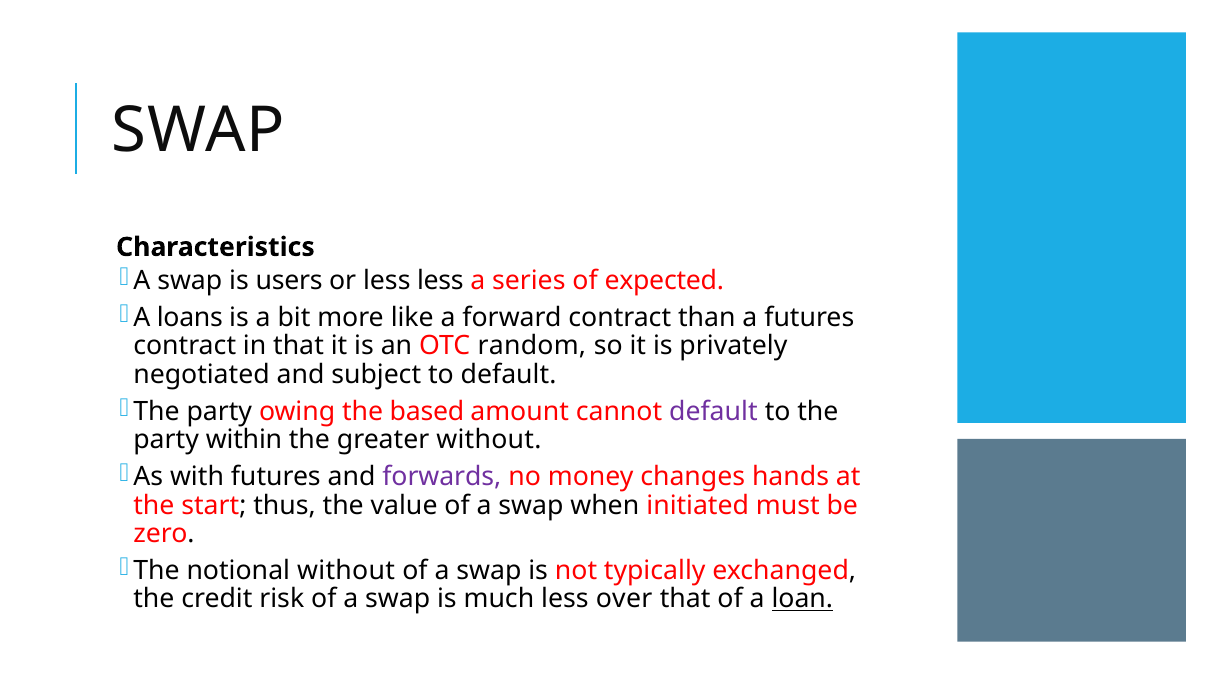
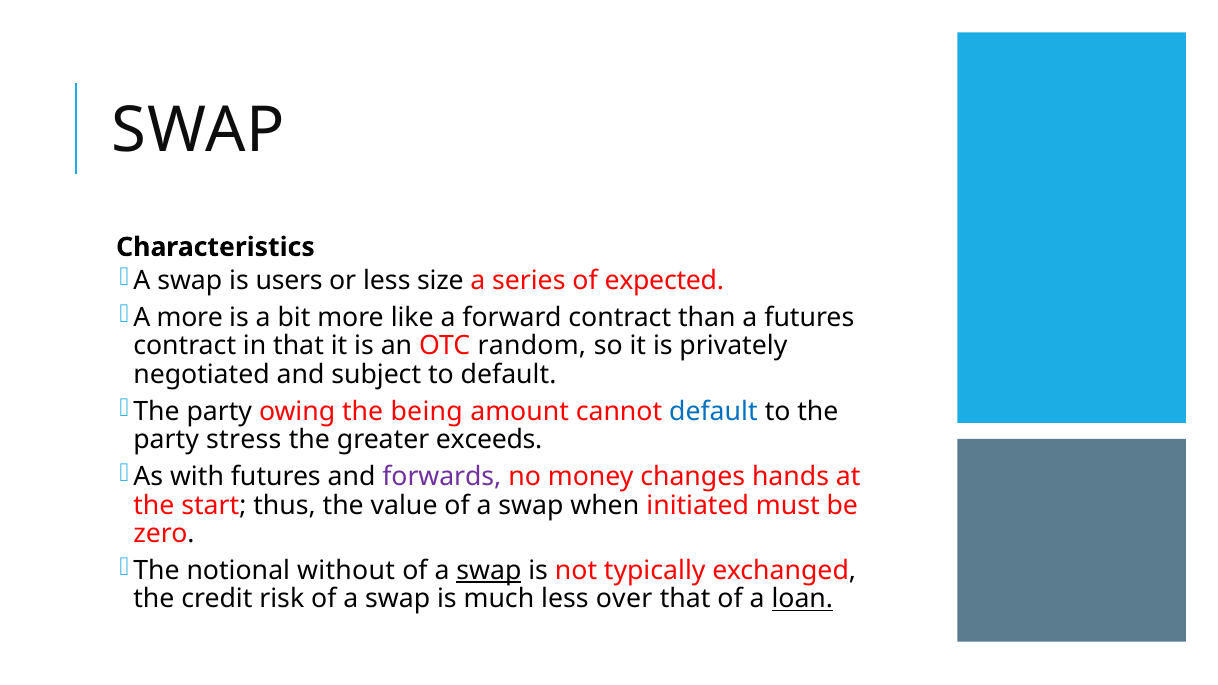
less less: less -> size (440, 281)
A loans: loans -> more (190, 317)
based: based -> being (427, 411)
default colour: purple -> blue (713, 411)
within: within -> stress (244, 440)
greater without: without -> exceeds (489, 440)
swap underline: none -> present (489, 570)
